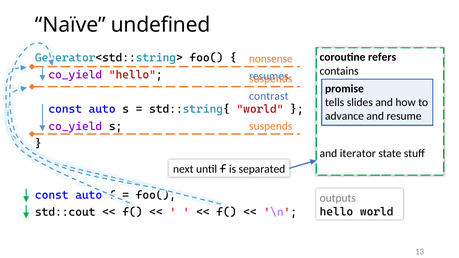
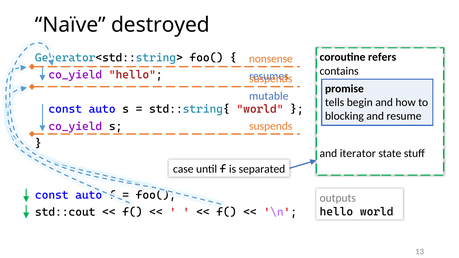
undefined: undefined -> destroyed (160, 25)
contrast: contrast -> mutable (269, 96)
slides: slides -> begin (360, 102)
advance: advance -> blocking (344, 116)
next: next -> case (183, 169)
